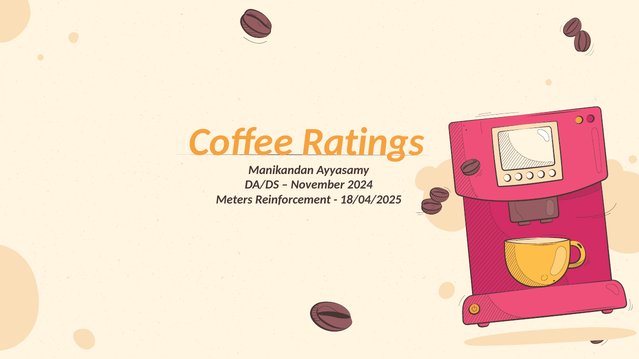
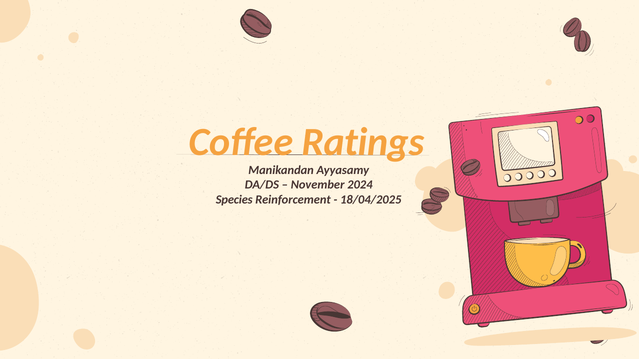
Meters: Meters -> Species (234, 200)
